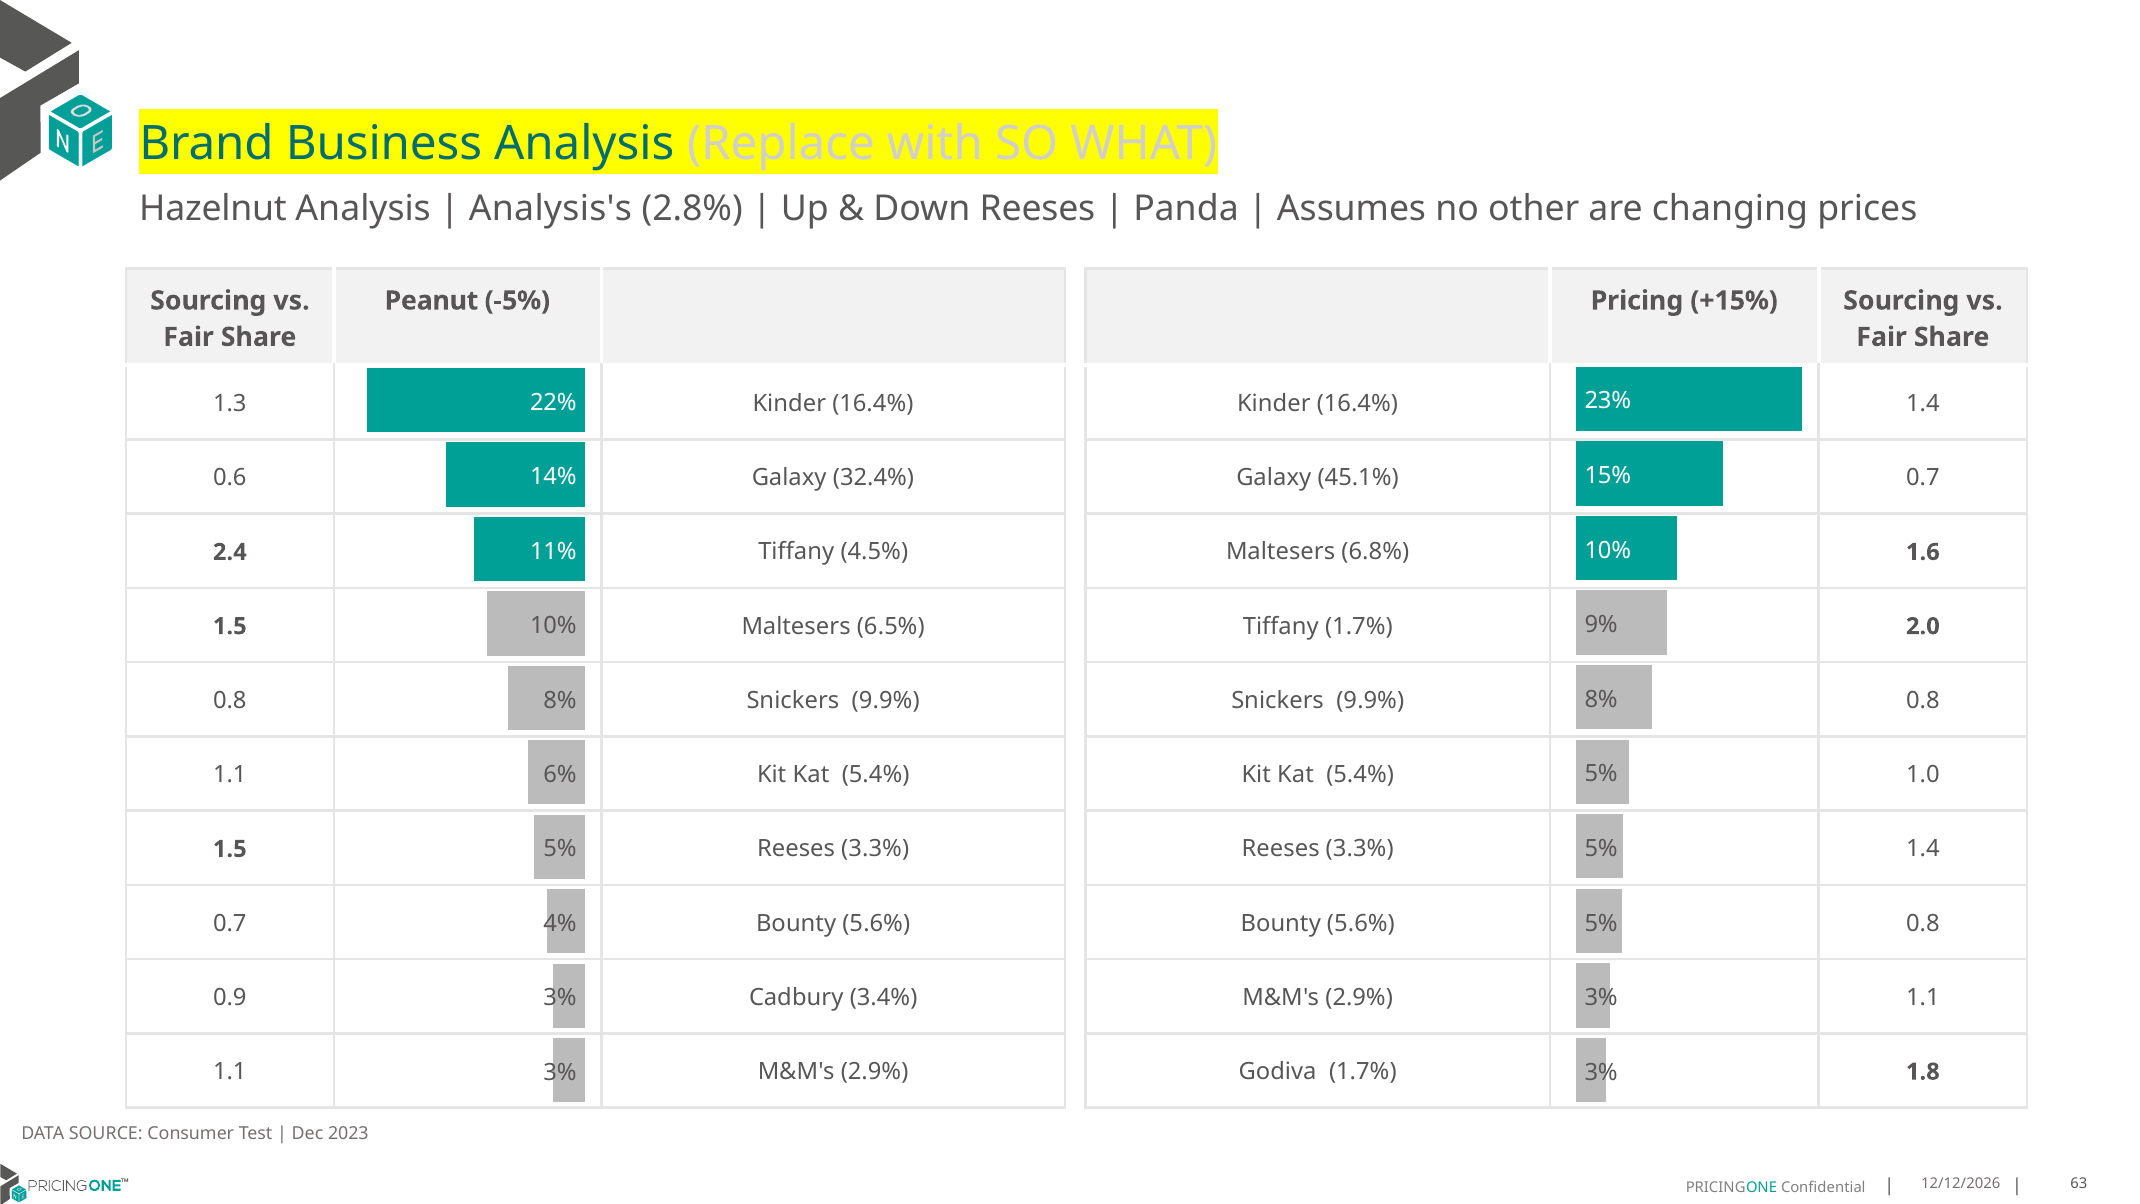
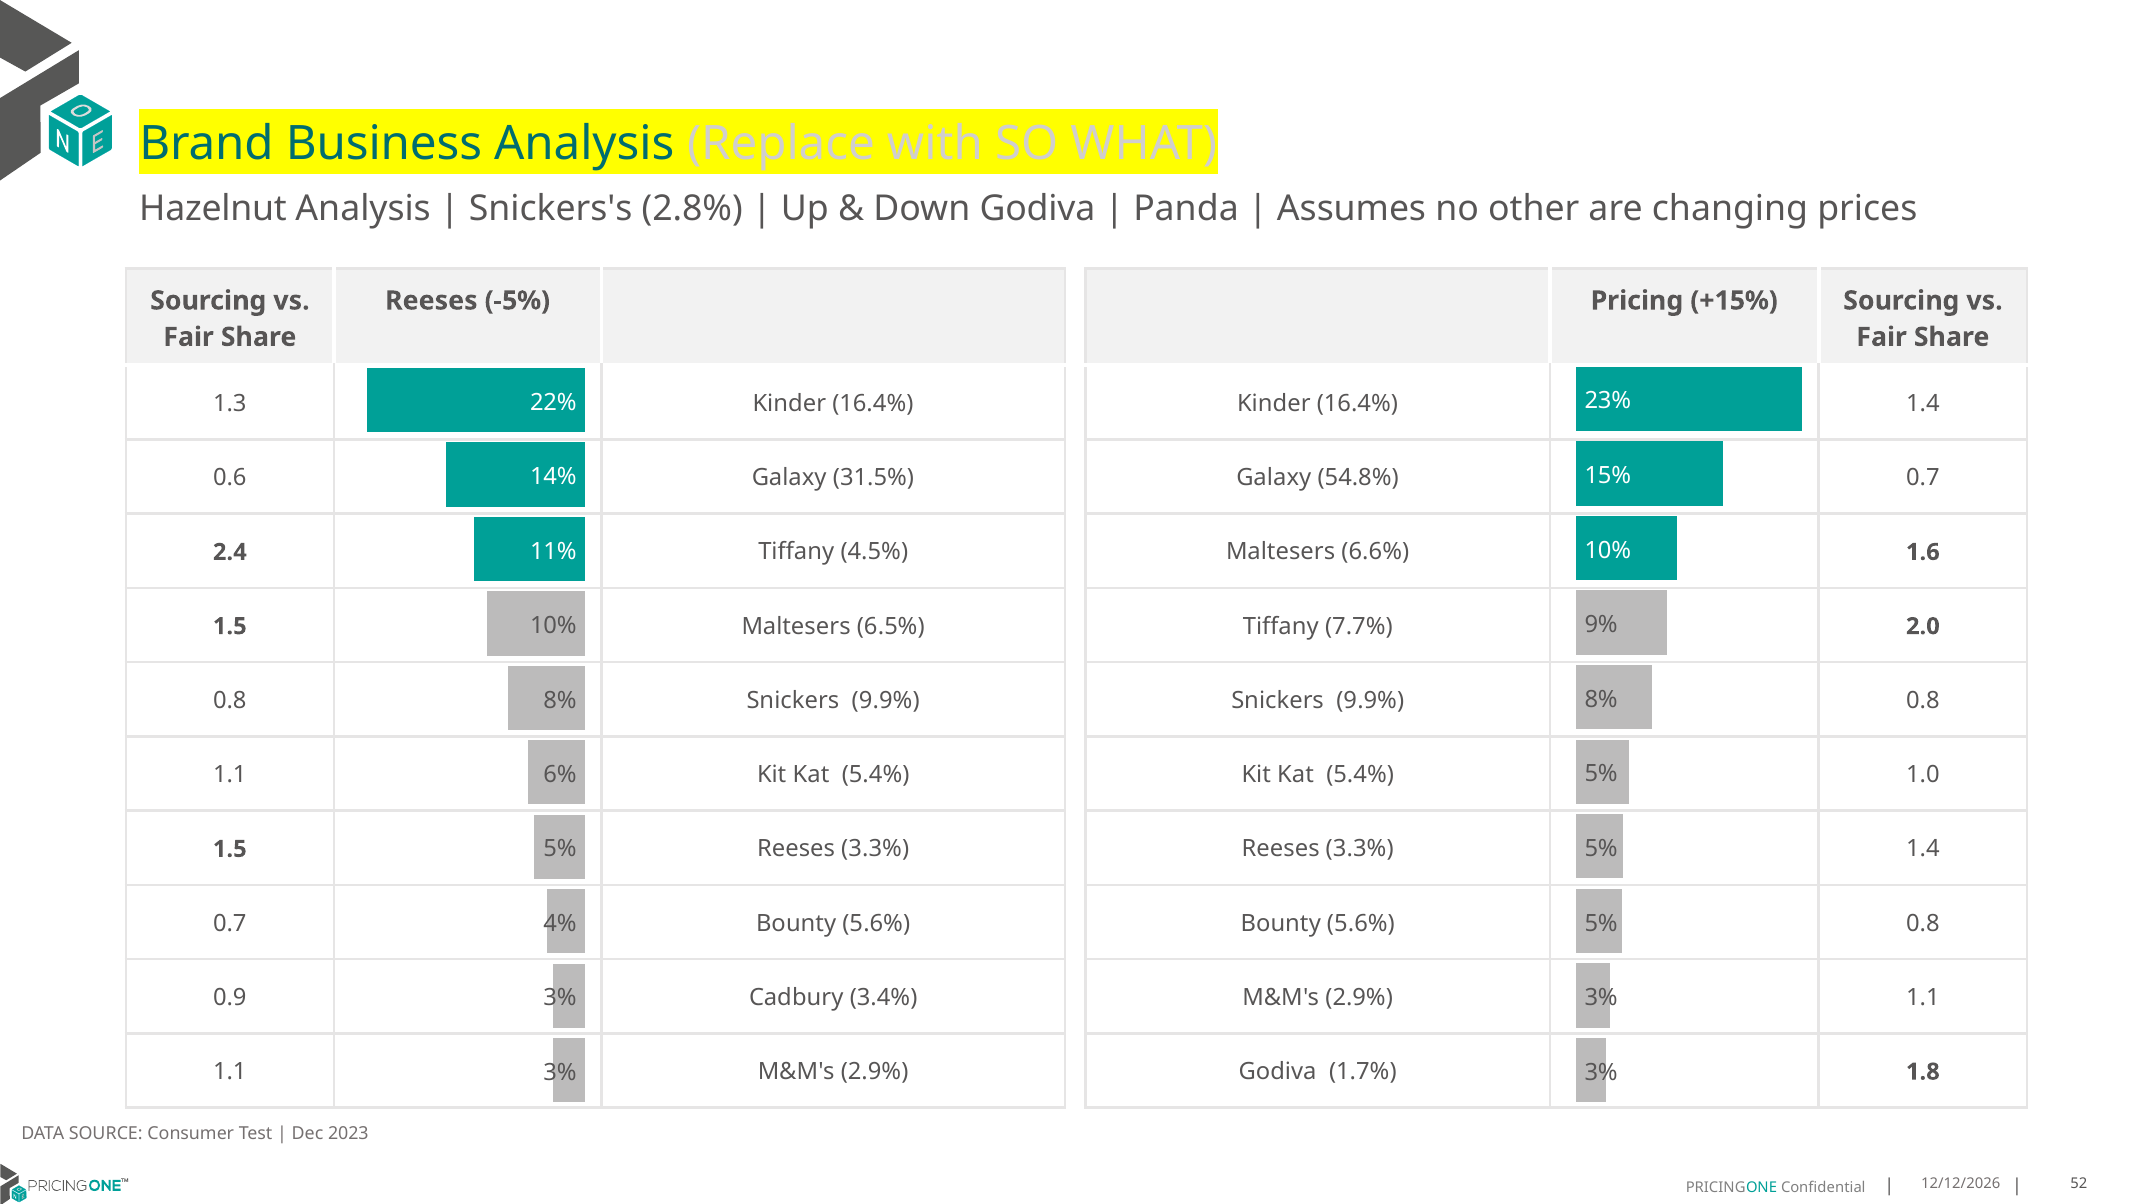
Analysis's: Analysis's -> Snickers's (551, 209)
Down Reeses: Reeses -> Godiva (1037, 209)
Peanut: Peanut -> Reeses (431, 301)
32.4%: 32.4% -> 31.5% (874, 478)
45.1%: 45.1% -> 54.8% (1358, 478)
6.8%: 6.8% -> 6.6% (1375, 552)
Tiffany 1.7%: 1.7% -> 7.7% (1359, 626)
63: 63 -> 52 (2079, 1184)
